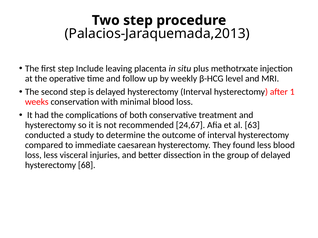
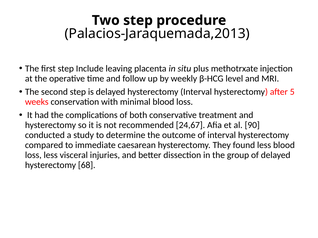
1: 1 -> 5 (292, 92)
63: 63 -> 90 (252, 125)
